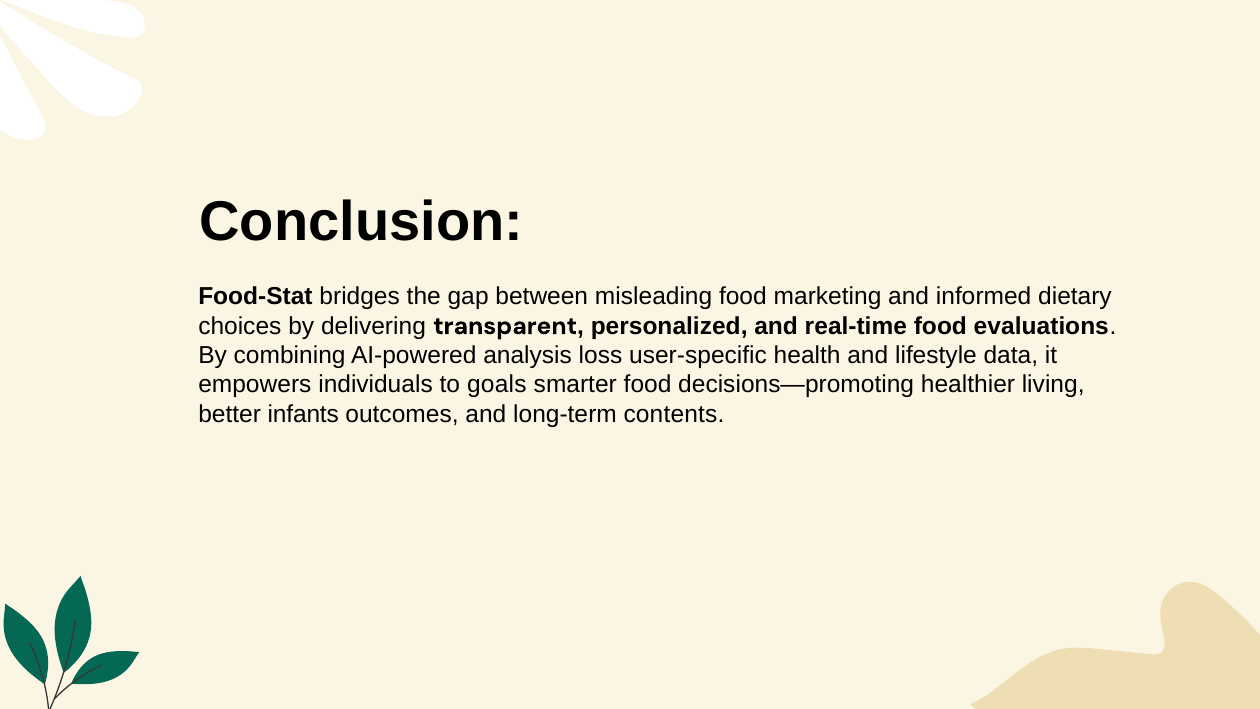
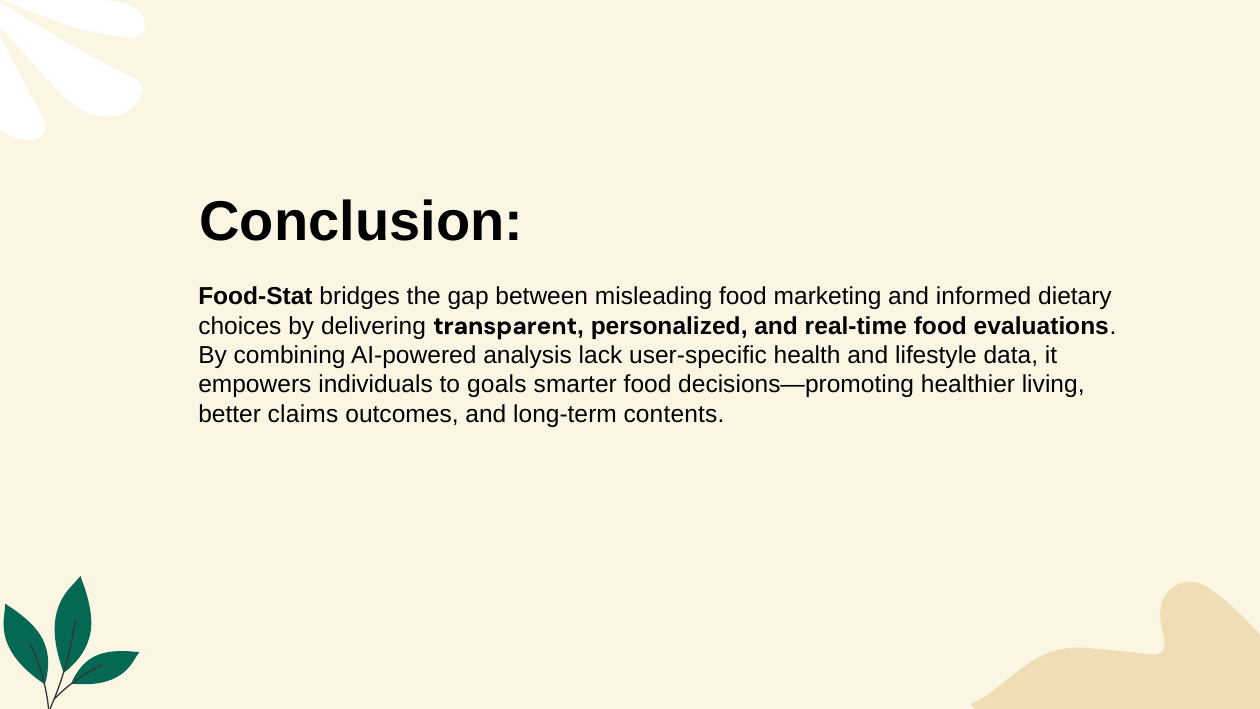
loss: loss -> lack (601, 355)
infants: infants -> claims (303, 414)
